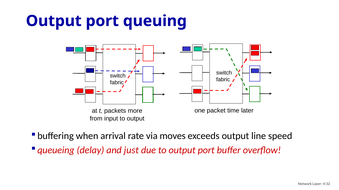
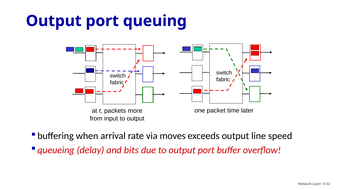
just: just -> bits (131, 151)
